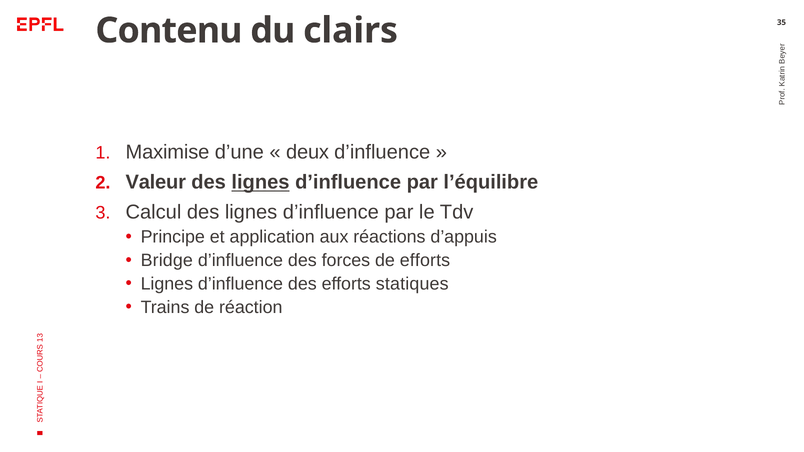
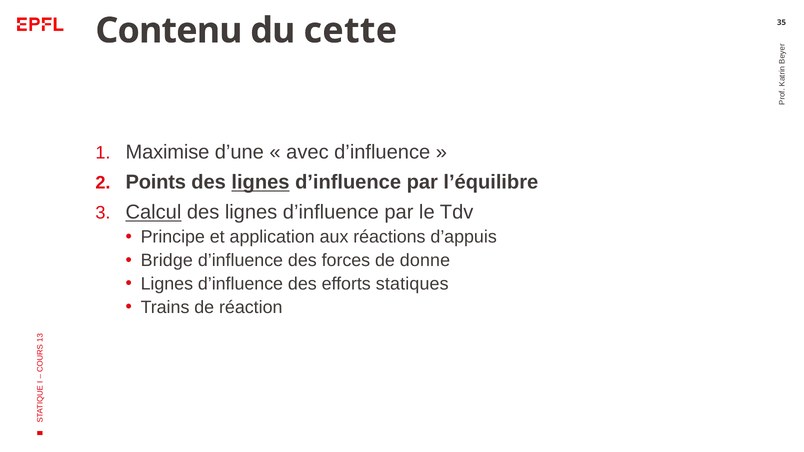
clairs: clairs -> cette (350, 31)
deux: deux -> avec (307, 152)
Valeur: Valeur -> Points (156, 182)
Calcul underline: none -> present (153, 212)
de efforts: efforts -> donne (425, 261)
